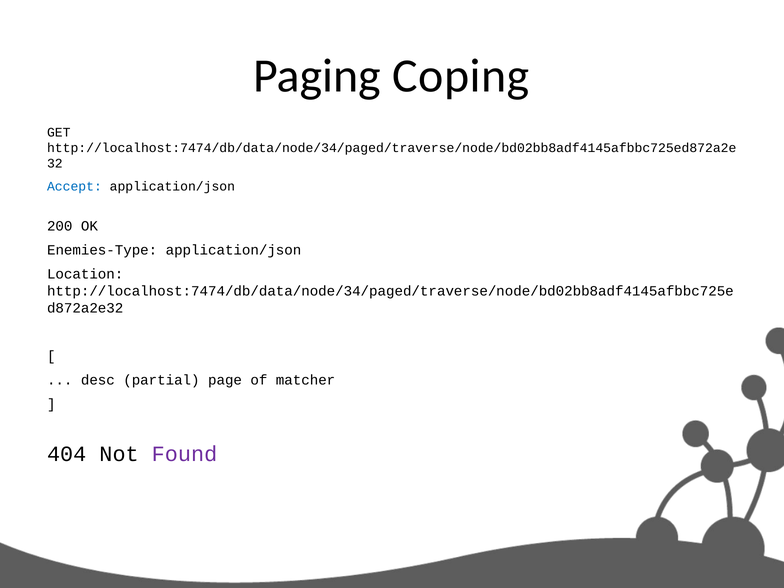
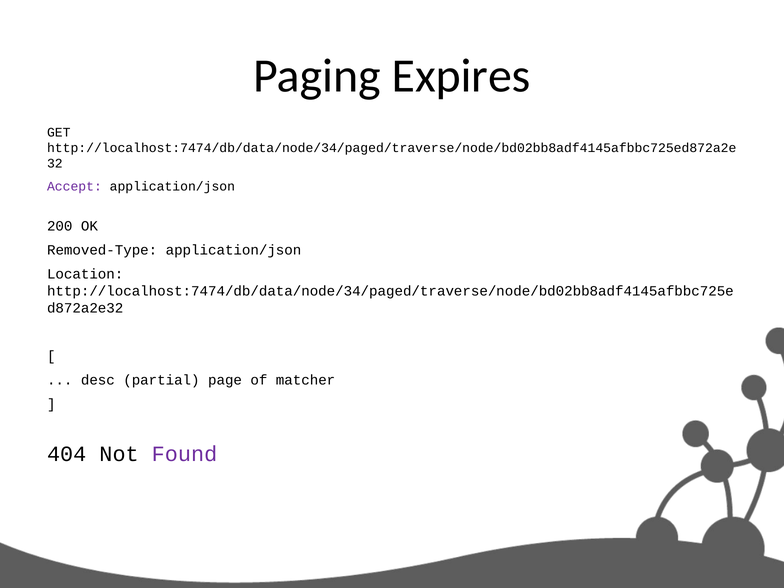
Coping: Coping -> Expires (461, 76)
Accept colour: blue -> purple (74, 186)
Enemies-Type: Enemies-Type -> Removed-Type (102, 250)
